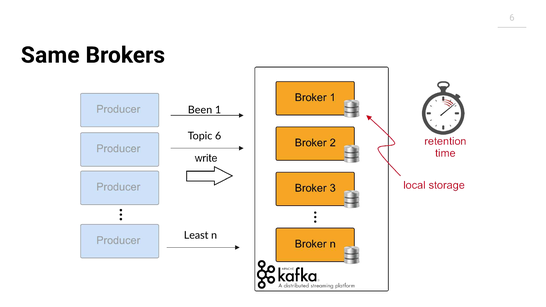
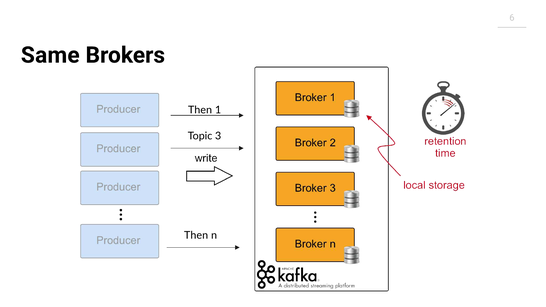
Been: Been -> Then (200, 110)
Topic 6: 6 -> 3 (218, 136)
Least: Least -> Then (196, 235)
